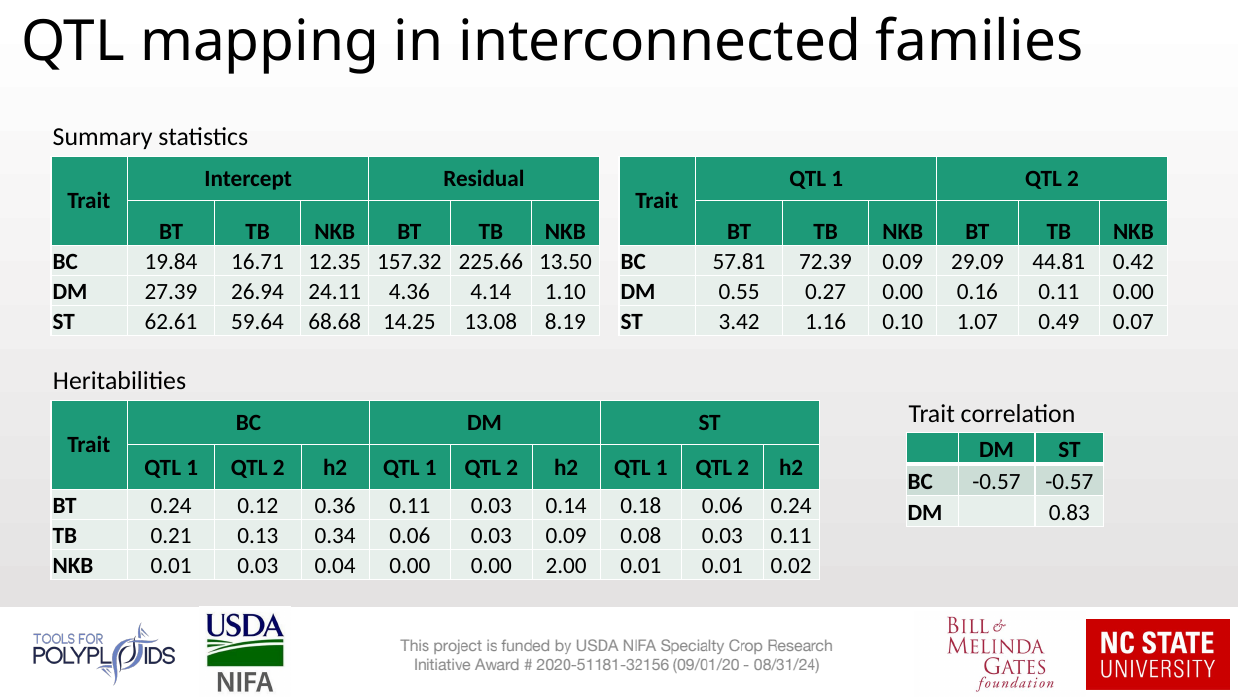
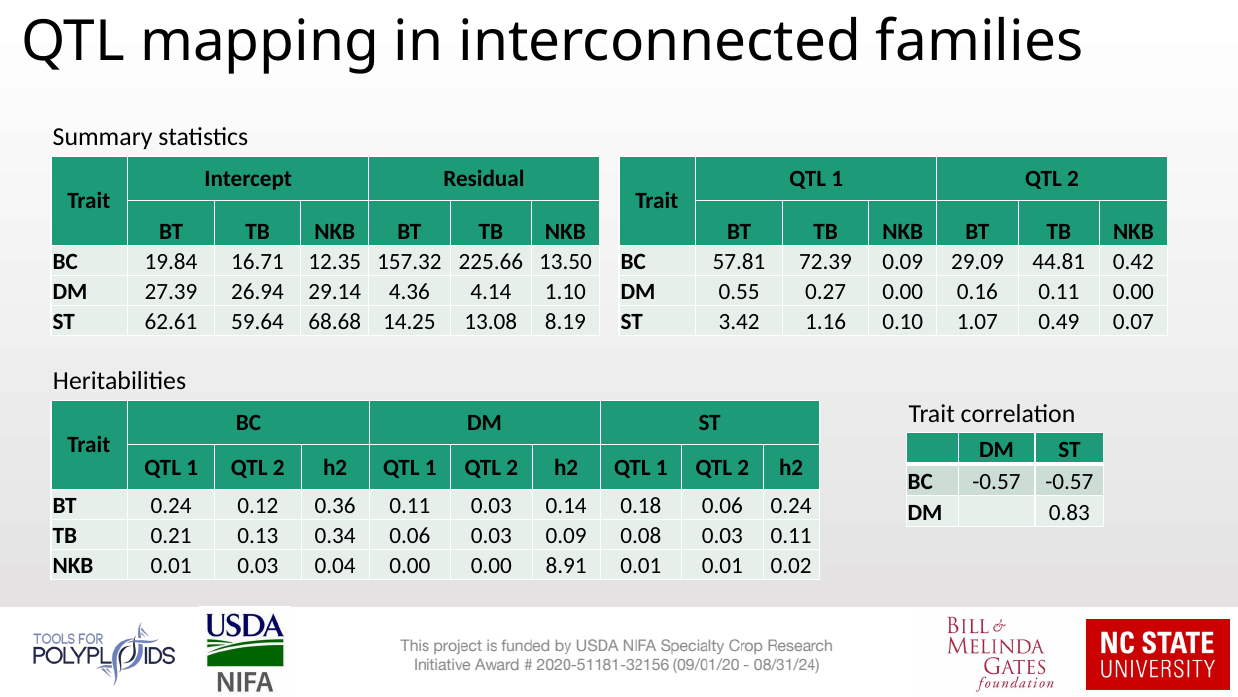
24.11: 24.11 -> 29.14 (335, 292)
2.00: 2.00 -> 8.91 (566, 565)
